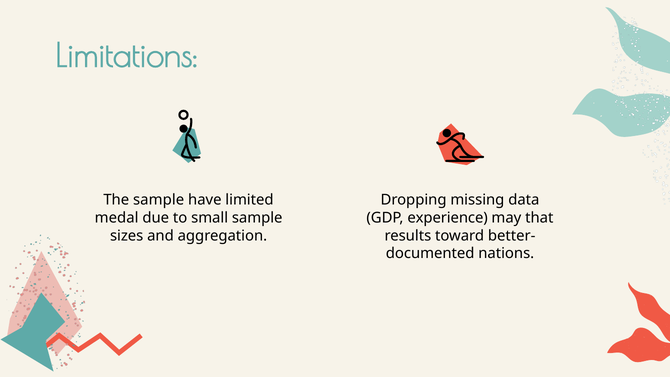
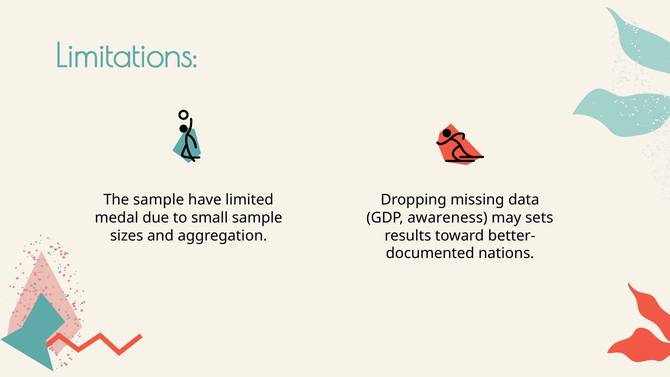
experience: experience -> awareness (447, 218)
that: that -> sets (539, 218)
